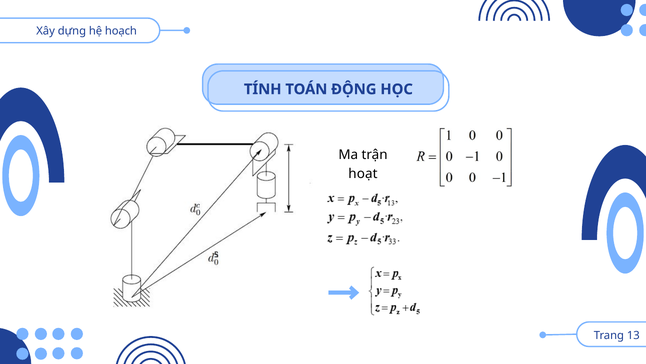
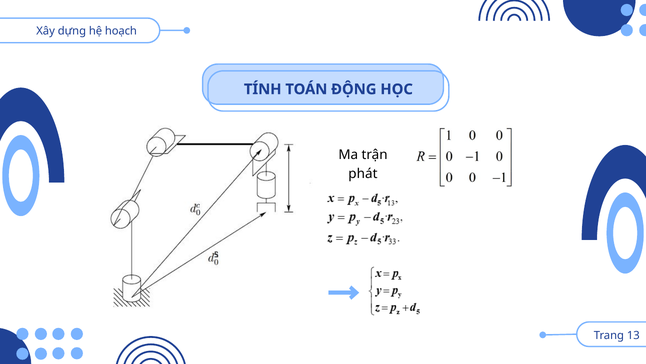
hoạt: hoạt -> phát (363, 173)
